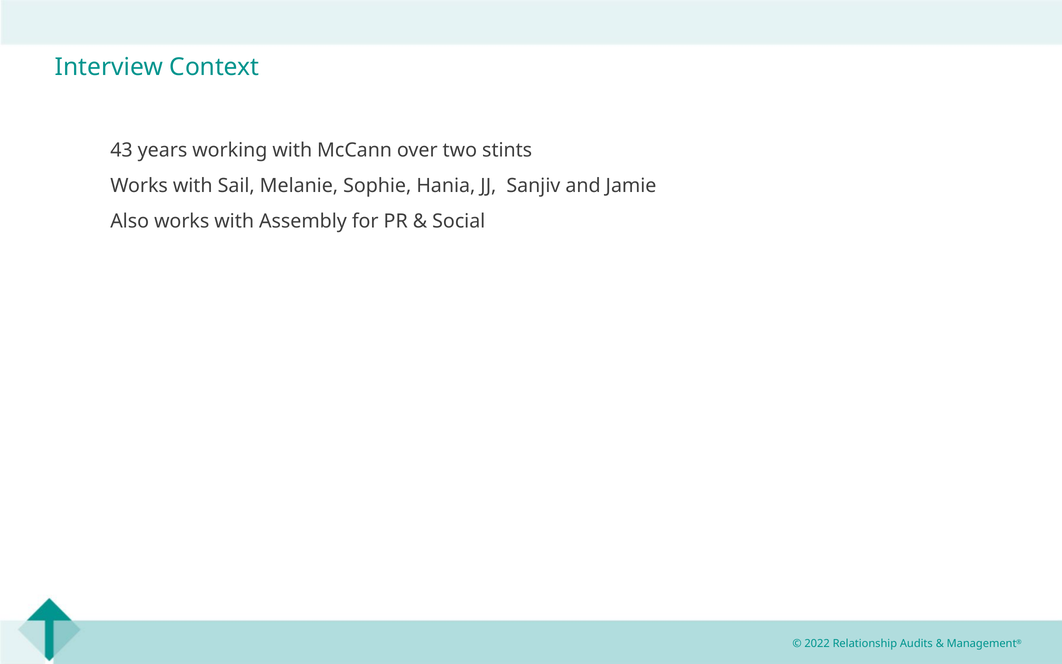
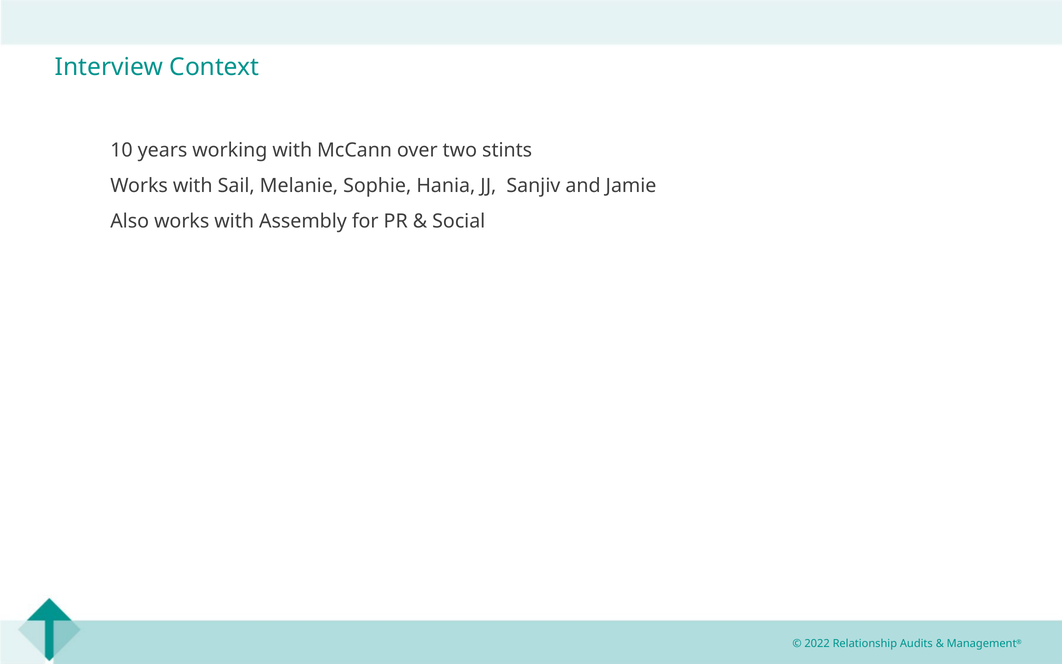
43: 43 -> 10 (122, 150)
